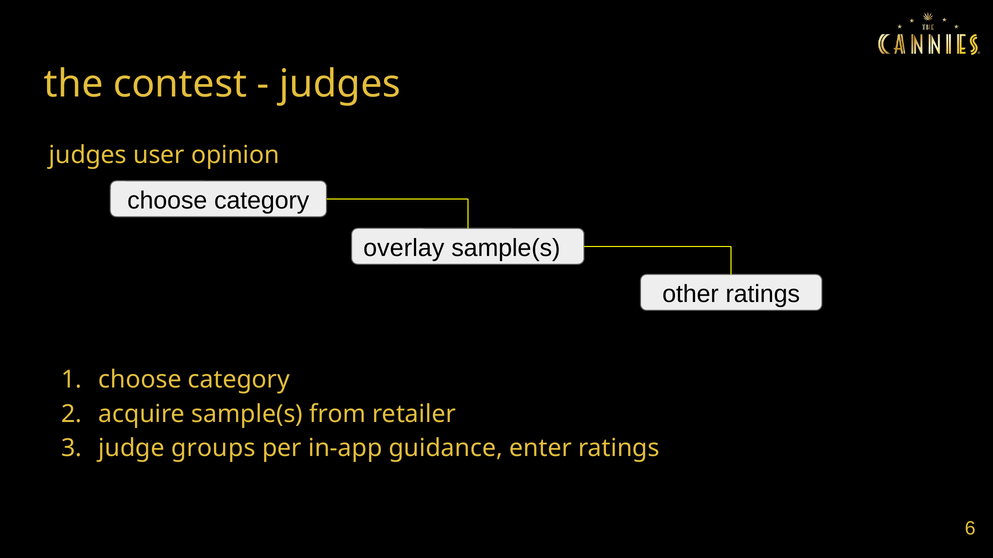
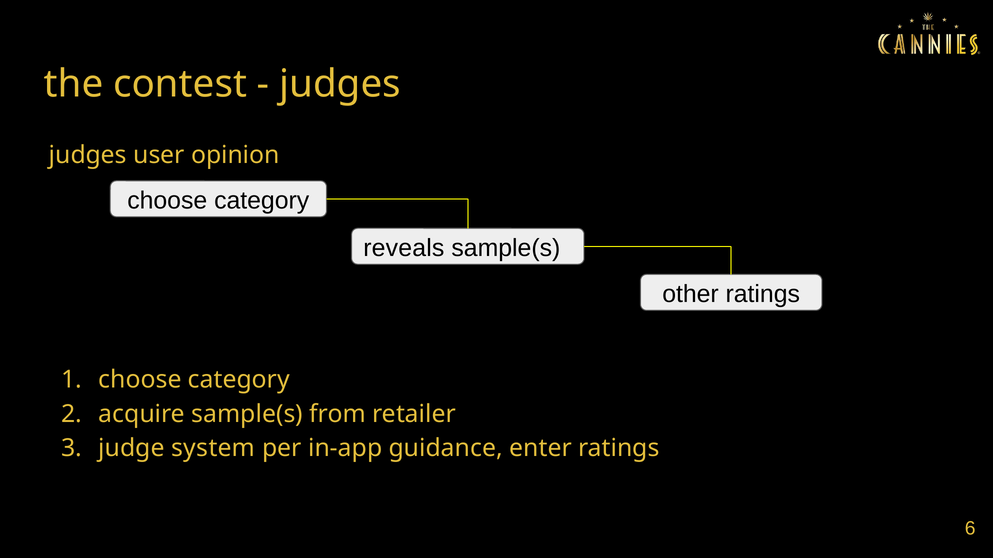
overlay: overlay -> reveals (404, 248)
groups: groups -> system (213, 449)
